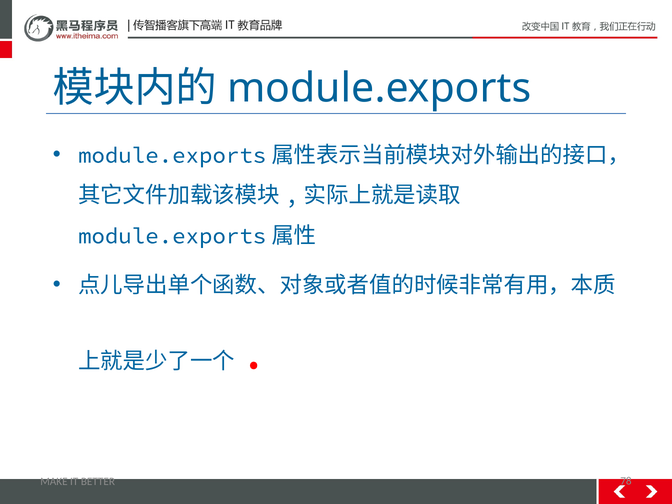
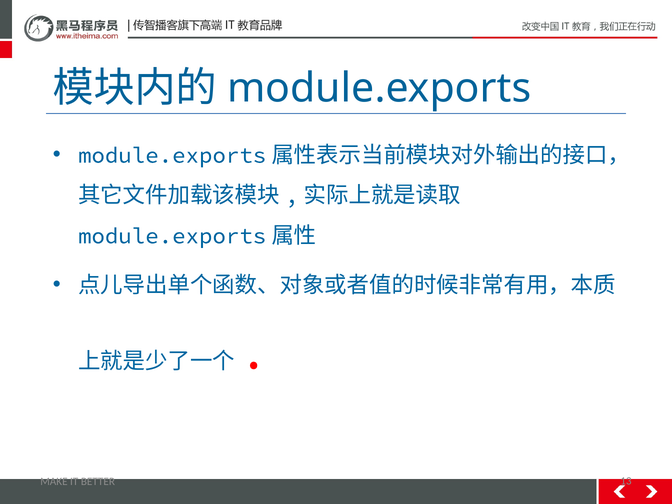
78: 78 -> 13 (626, 481)
